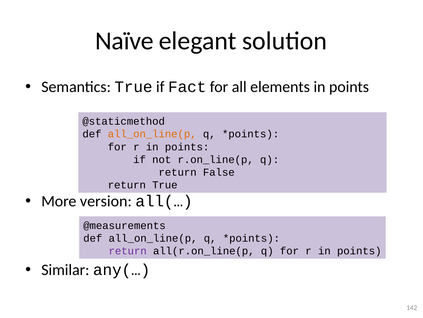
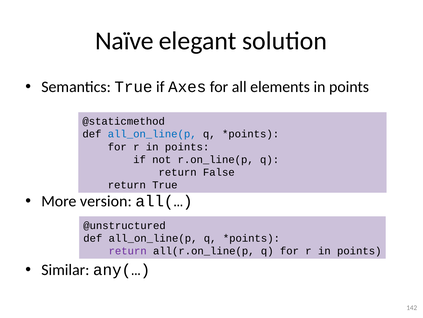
Fact: Fact -> Axes (187, 87)
all_on_line(p colour: orange -> blue (152, 134)
@measurements: @measurements -> @unstructured (124, 225)
